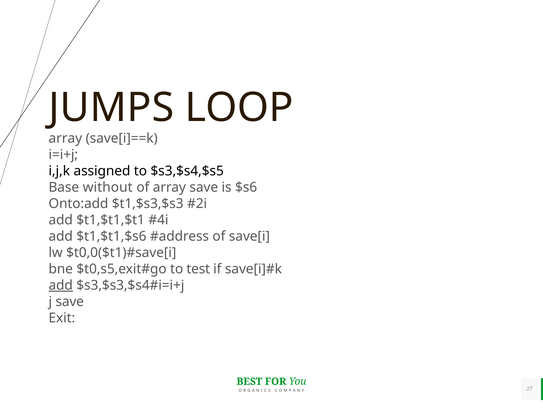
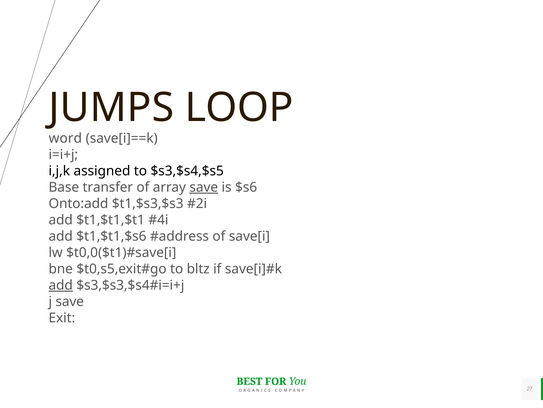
array: array -> word (65, 138)
without: without -> transfer (108, 187)
save underline: none -> present (204, 187)
test: test -> bltz (198, 268)
